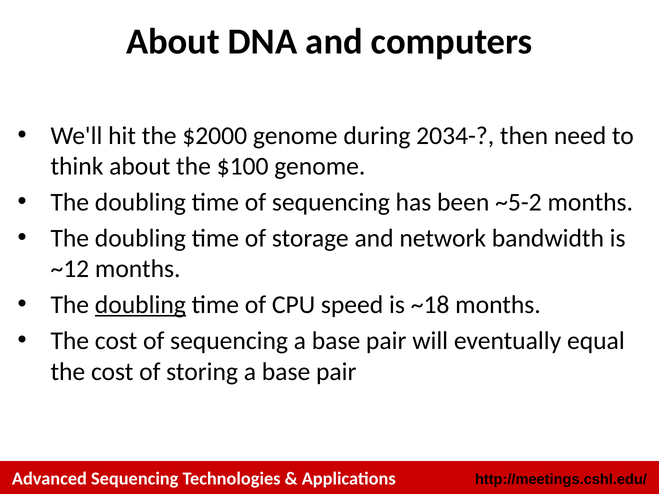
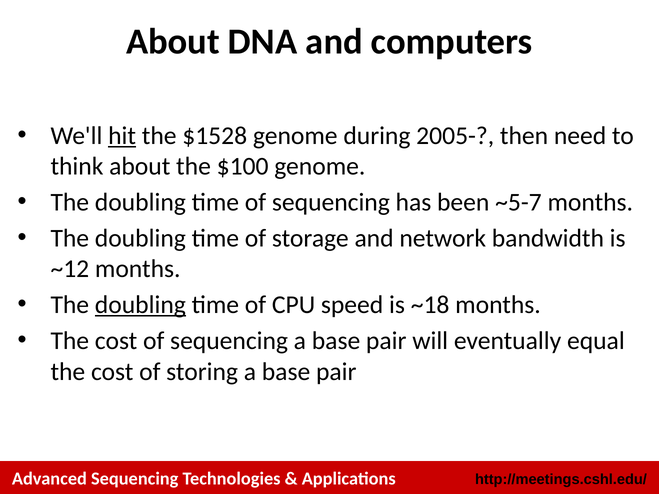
hit underline: none -> present (122, 136)
$2000: $2000 -> $1528 (215, 136)
2034-: 2034- -> 2005- (455, 136)
~5-2: ~5-2 -> ~5-7 (518, 202)
